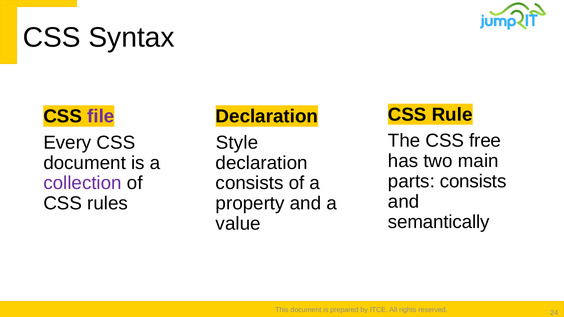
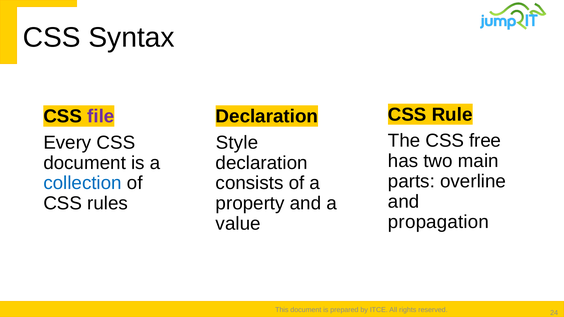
parts consists: consists -> overline (473, 181)
collection colour: purple -> blue (83, 183)
semantically: semantically -> propagation (439, 222)
